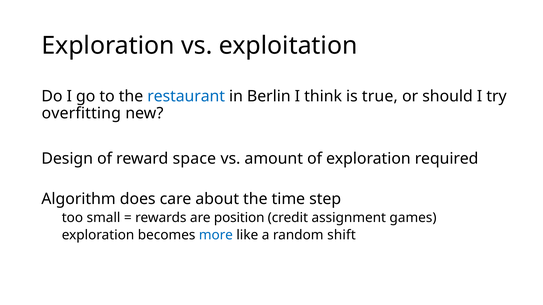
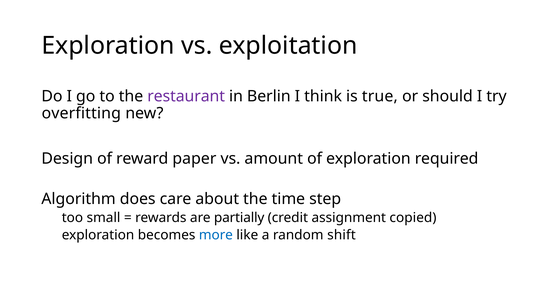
restaurant colour: blue -> purple (186, 96)
space: space -> paper (194, 159)
position: position -> partially (239, 218)
games: games -> copied (413, 218)
